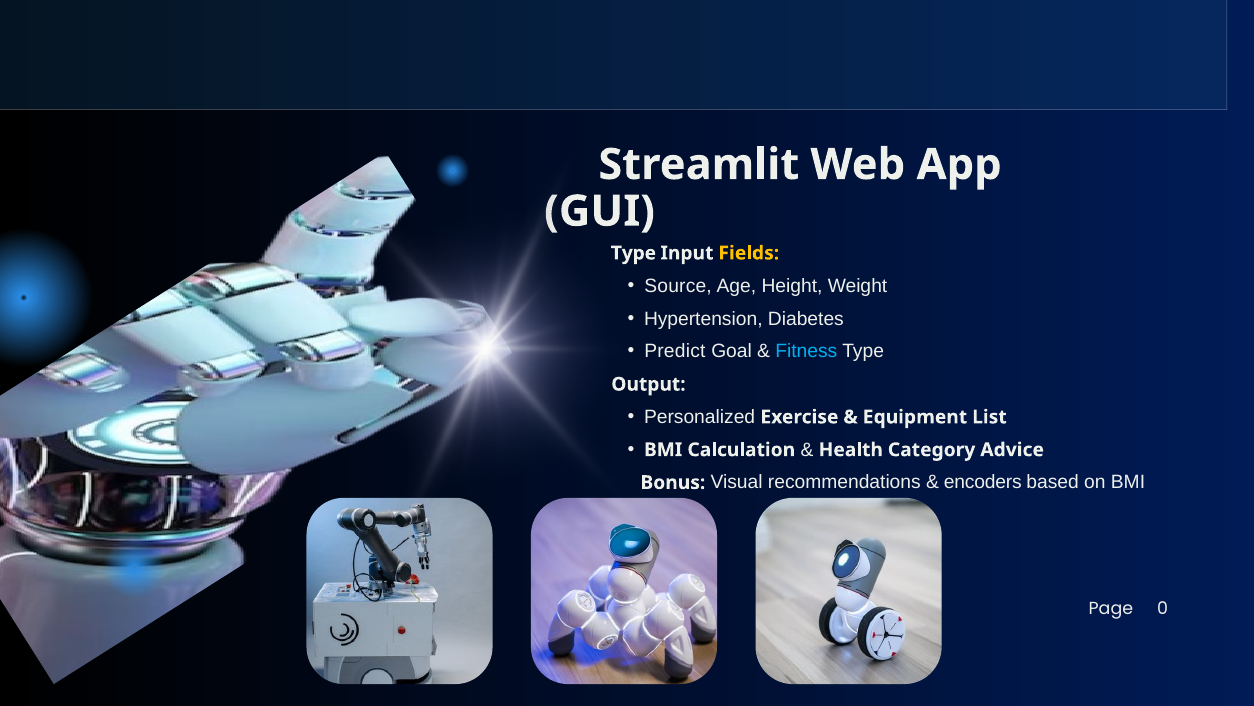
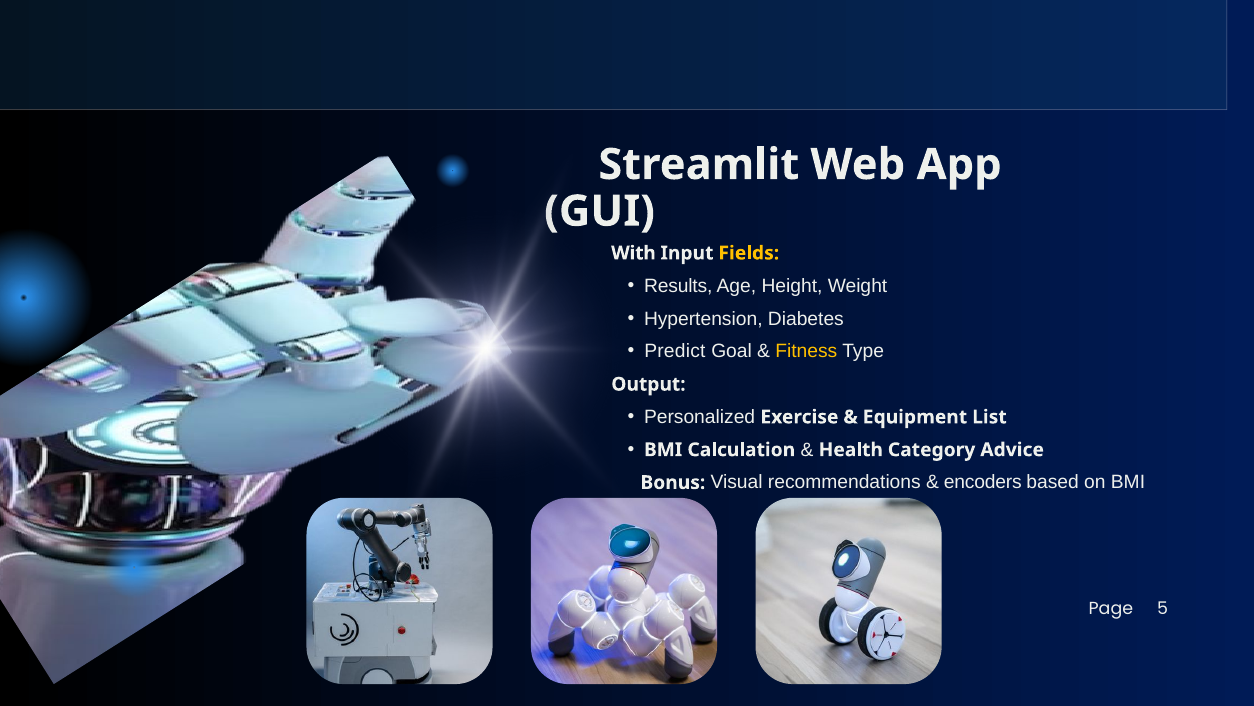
Type: Type -> With (633, 253)
Source: Source -> Results (678, 286)
Fitness colour: light blue -> yellow (806, 351)
0: 0 -> 5 (1163, 608)
